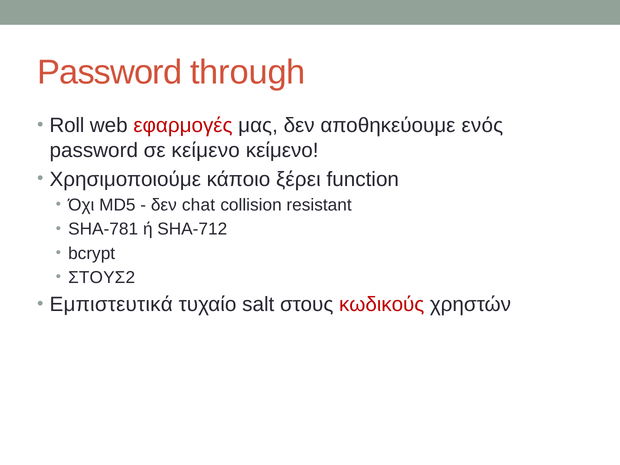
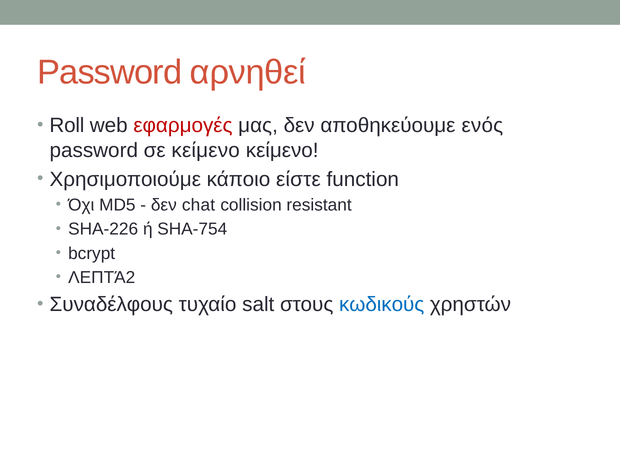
through: through -> αρνηθεί (248, 72)
ξέρει: ξέρει -> είστε (298, 179)
SHA-781: SHA-781 -> SHA-226 (103, 229)
SHA-712: SHA-712 -> SHA-754 (192, 229)
ΣΤΟΥΣ2: ΣΤΟΥΣ2 -> ΛΕΠΤΆ2 (102, 277)
Εμπιστευτικά: Εμπιστευτικά -> Συναδέλφους (111, 305)
κωδικούς colour: red -> blue (382, 305)
